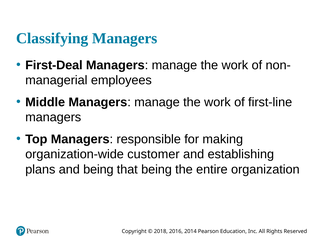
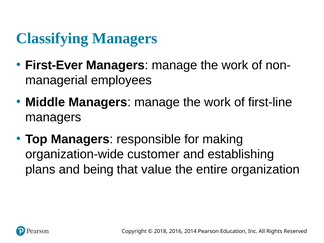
First-Deal: First-Deal -> First-Ever (54, 65)
that being: being -> value (156, 169)
